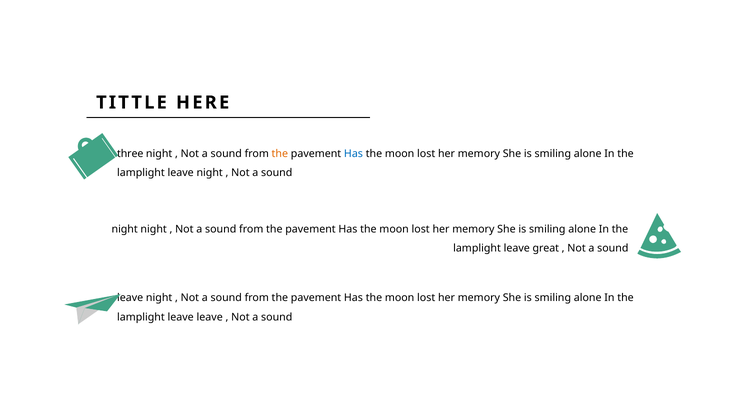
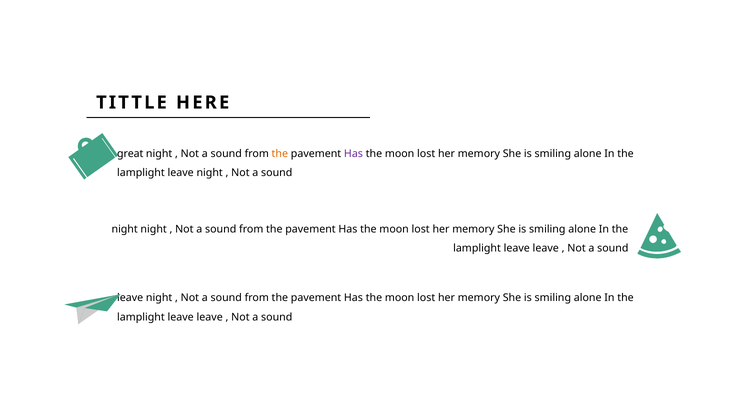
three: three -> great (130, 154)
Has colour: blue -> purple (353, 154)
great: great -> leave (546, 248)
